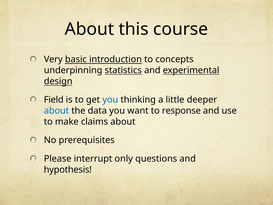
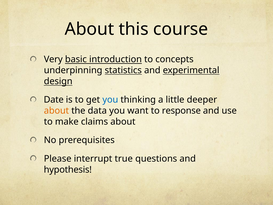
Field: Field -> Date (54, 100)
about colour: blue -> orange (56, 111)
only: only -> true (124, 158)
